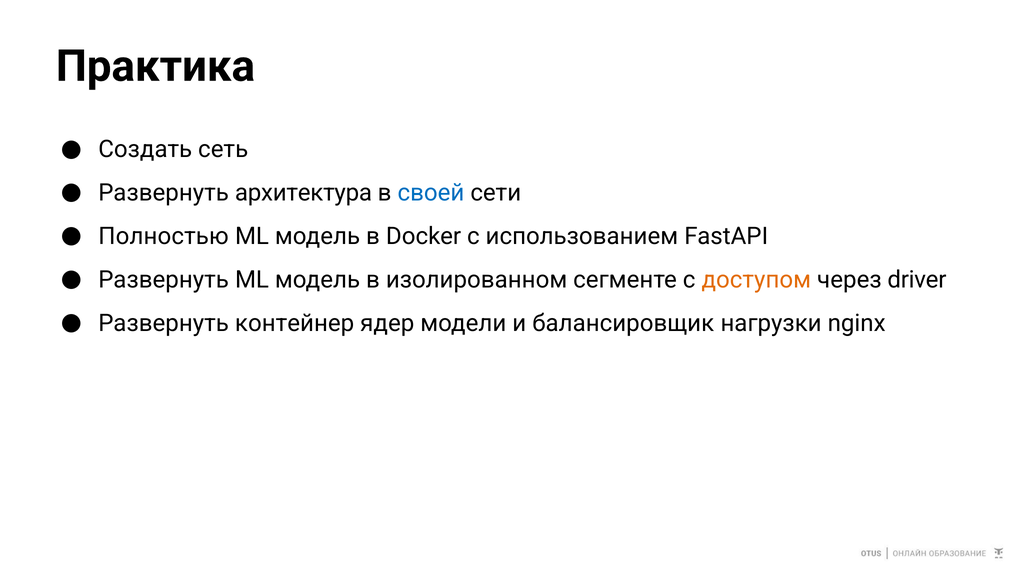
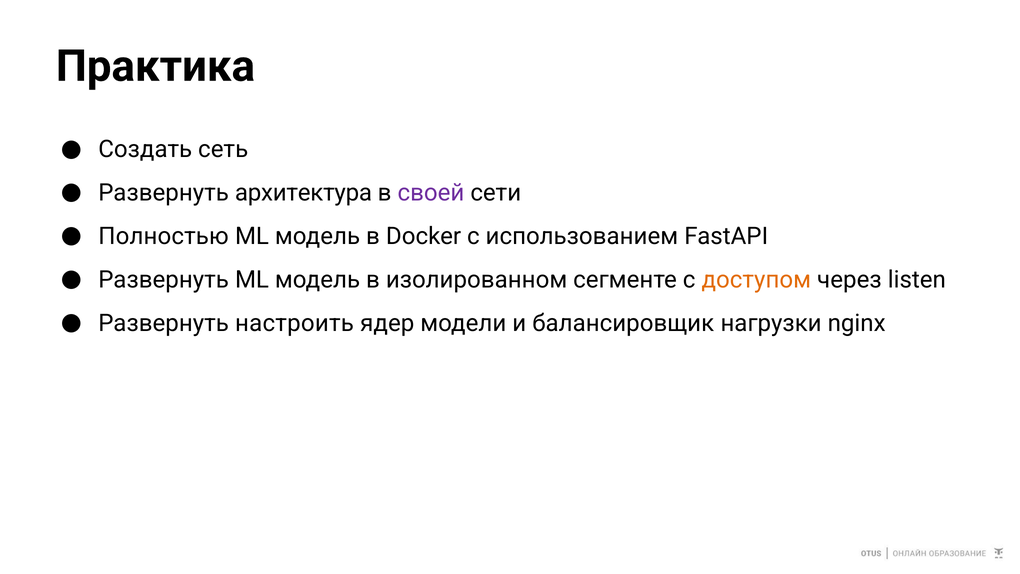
своей colour: blue -> purple (431, 193)
driver: driver -> listen (917, 280)
контейнер: контейнер -> настроить (294, 323)
